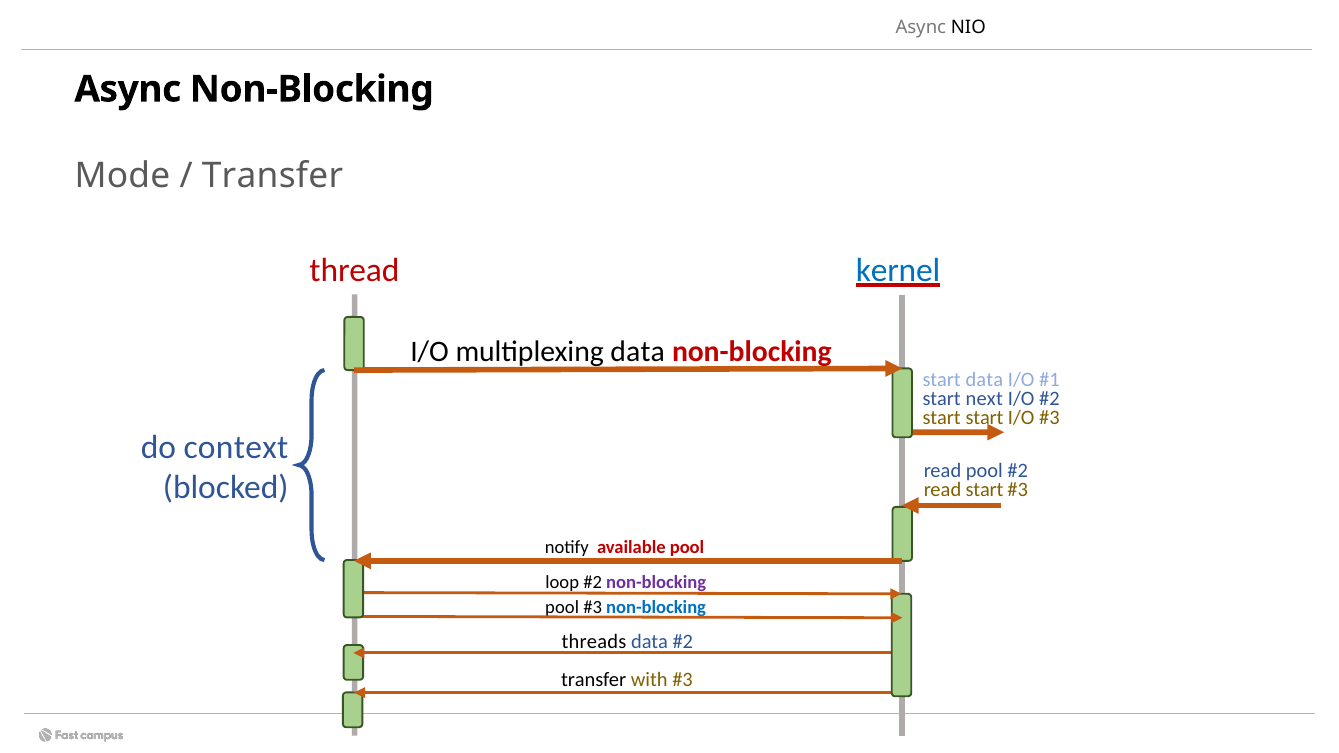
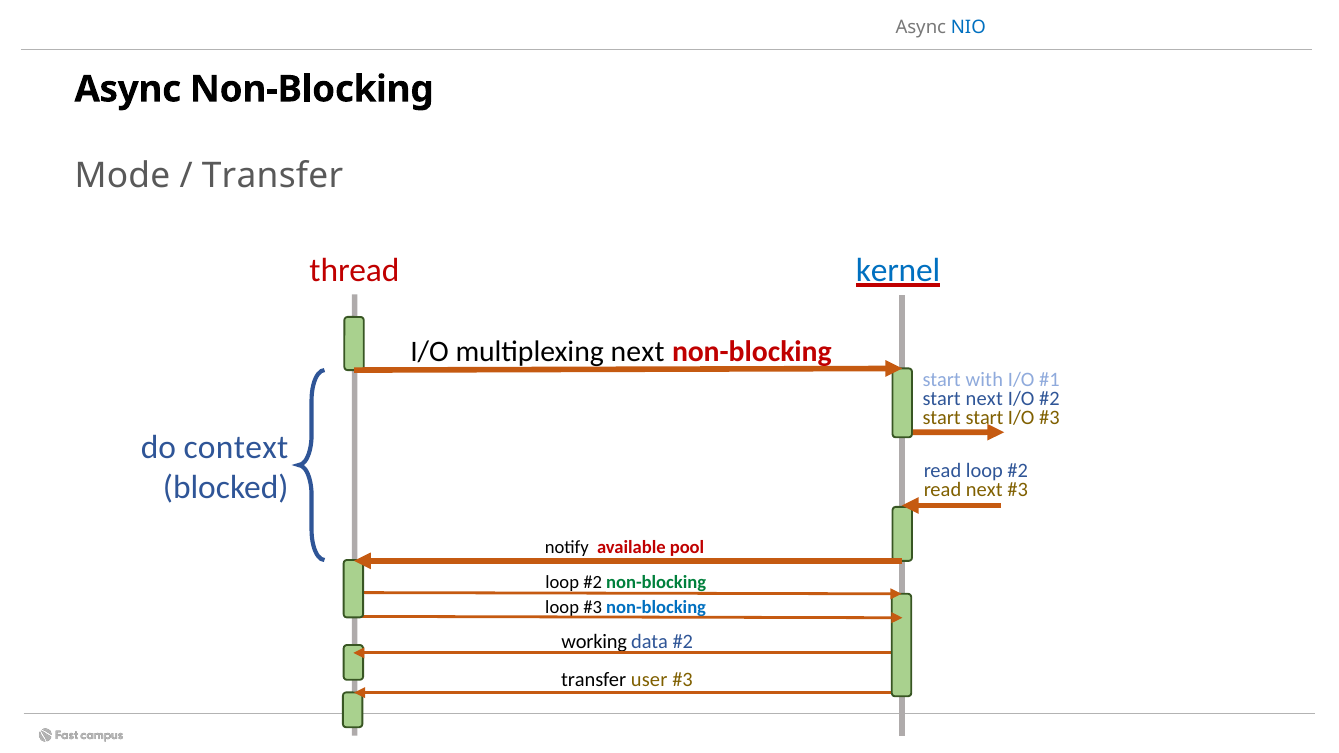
NIO colour: black -> blue (968, 27)
multiplexing data: data -> next (638, 352)
start data: data -> with (984, 380)
read pool: pool -> loop (984, 471)
read start: start -> next (984, 490)
non-blocking colour: purple -> green (656, 583)
pool: pool -> loop (562, 608)
threads: threads -> working (594, 642)
with: with -> user (649, 680)
